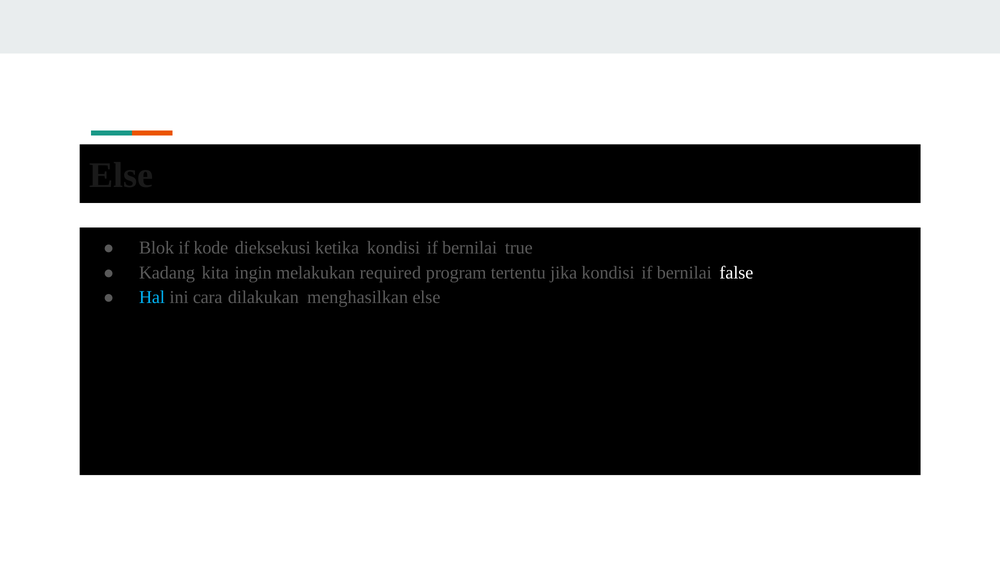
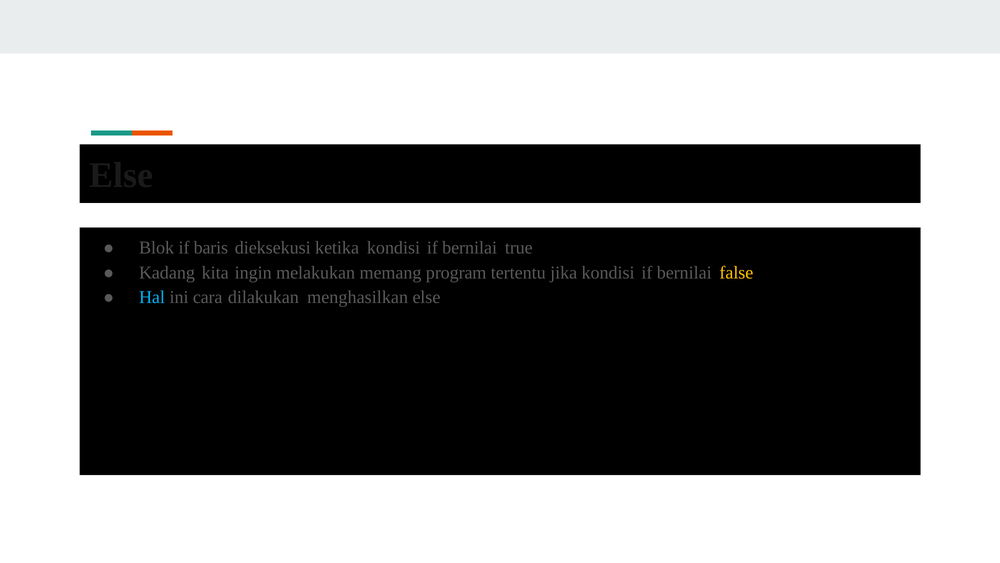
kode: kode -> baris (211, 248)
required: required -> memang (390, 272)
false colour: white -> yellow (736, 272)
